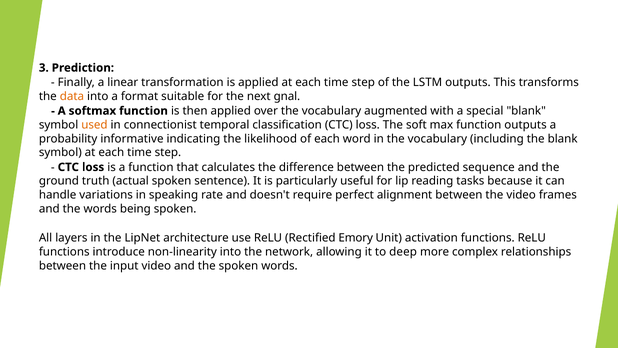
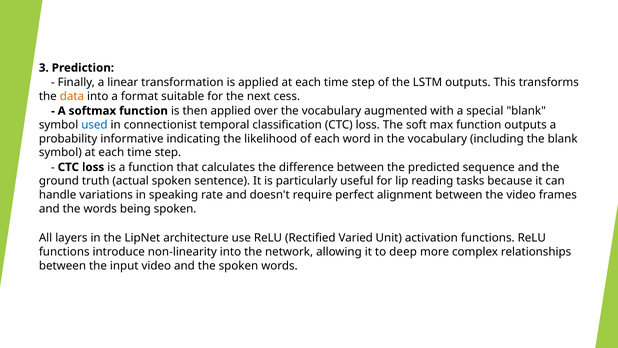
gnal: gnal -> cess (287, 96)
used colour: orange -> blue (94, 125)
Emory: Emory -> Varied (356, 238)
